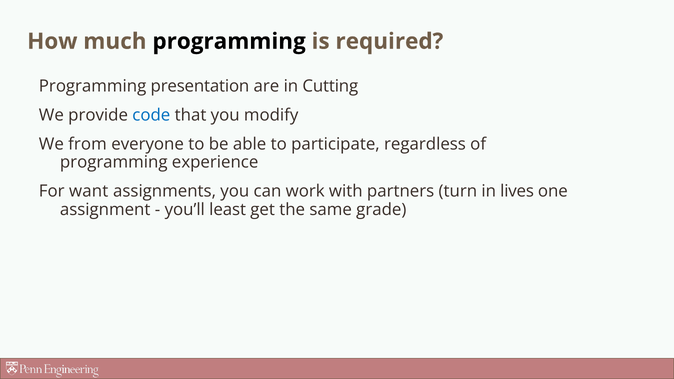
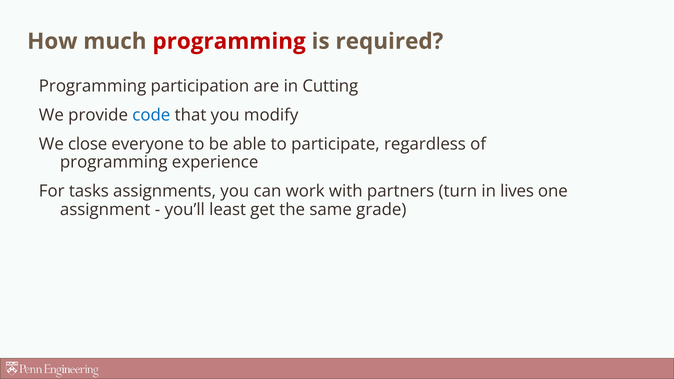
programming colour: black -> red (229, 41)
presentation: presentation -> participation (200, 86)
from: from -> close (88, 144)
want: want -> tasks (89, 191)
